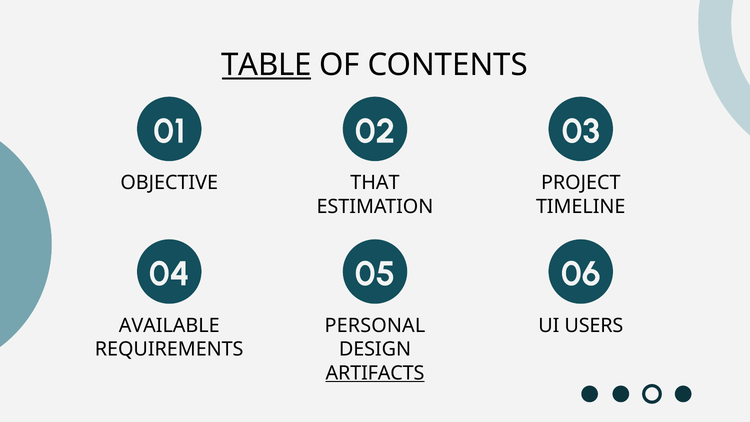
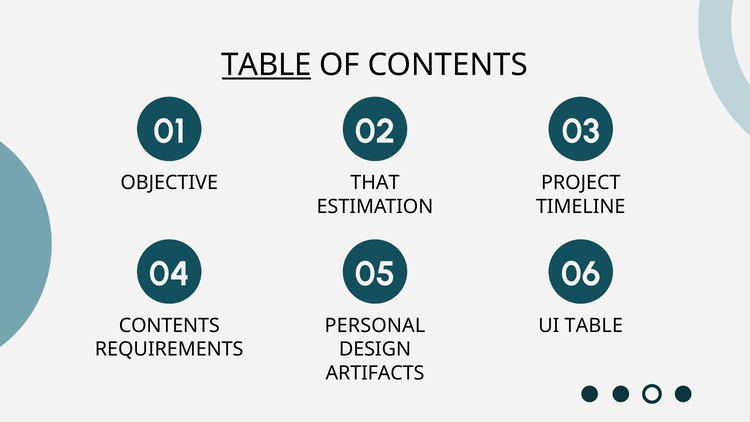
AVAILABLE: AVAILABLE -> CONTENTS (169, 325)
UI USERS: USERS -> TABLE (594, 325)
ARTIFACTS underline: present -> none (375, 373)
